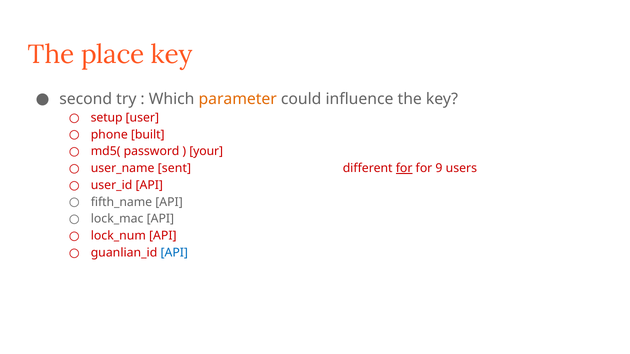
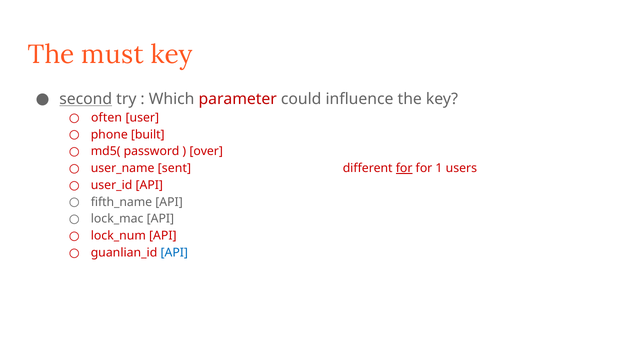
place: place -> must (113, 55)
second underline: none -> present (86, 99)
parameter colour: orange -> red (238, 99)
setup: setup -> often (107, 118)
your: your -> over (206, 152)
9: 9 -> 1 (439, 168)
